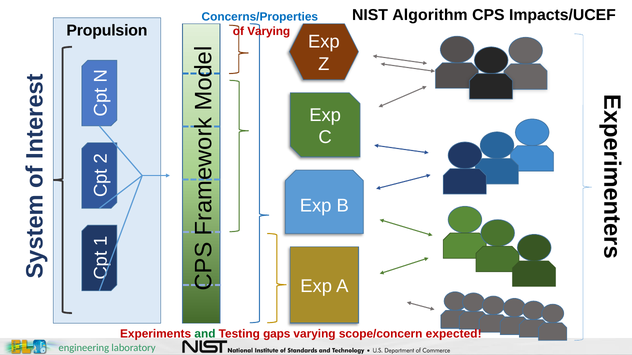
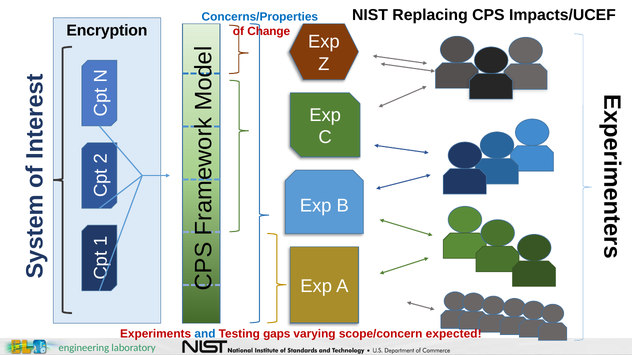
Algorithm: Algorithm -> Replacing (430, 15)
Propulsion: Propulsion -> Encryption (107, 31)
of Varying: Varying -> Change (269, 31)
and colour: green -> blue (205, 334)
